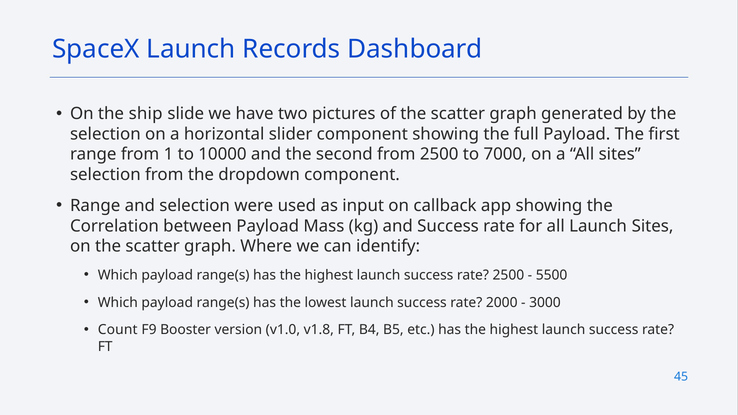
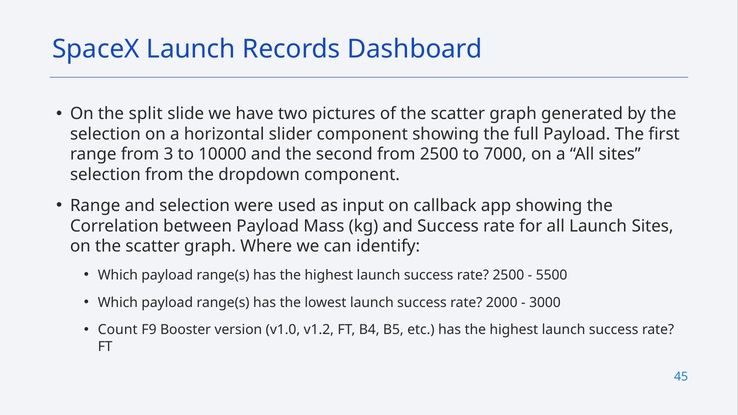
ship: ship -> split (146, 114)
1: 1 -> 3 (168, 154)
v1.8: v1.8 -> v1.2 (319, 330)
